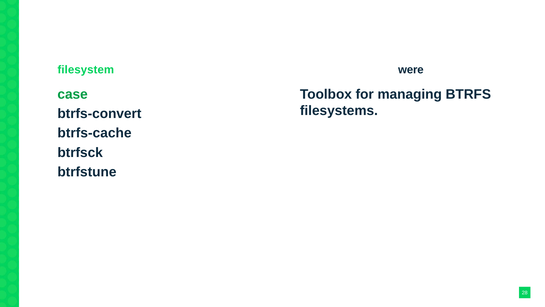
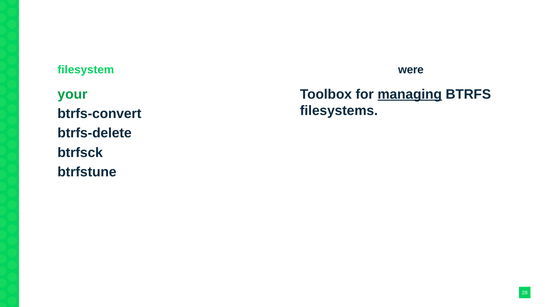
case: case -> your (72, 94)
managing underline: none -> present (410, 94)
btrfs-cache: btrfs-cache -> btrfs-delete (95, 133)
